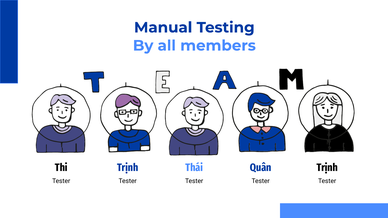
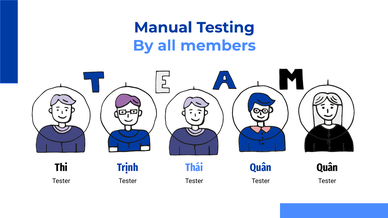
Quân Trịnh: Trịnh -> Quân (327, 168)
